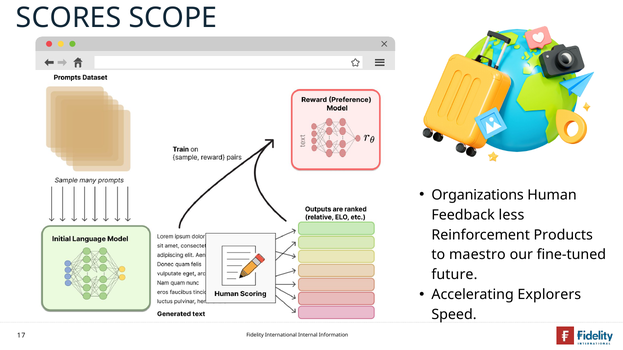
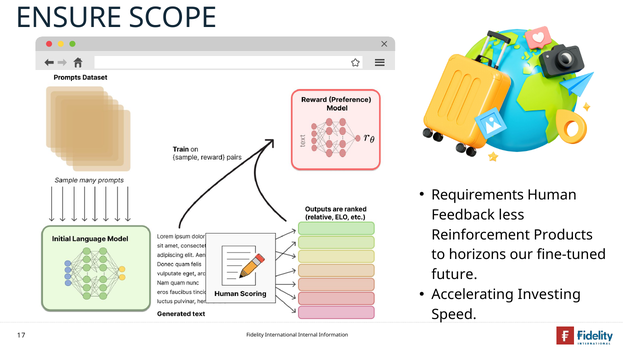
SCORES: SCORES -> ENSURE (69, 18)
Organizations: Organizations -> Requirements (478, 195)
maestro: maestro -> horizons (477, 255)
Explorers: Explorers -> Investing (549, 295)
